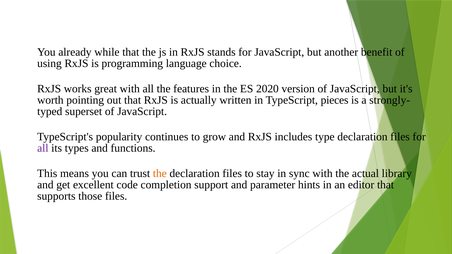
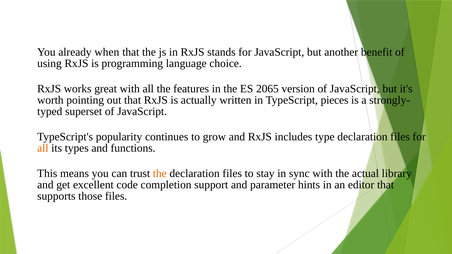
while: while -> when (107, 52)
2020: 2020 -> 2065 (267, 89)
all colour: purple -> orange (43, 148)
